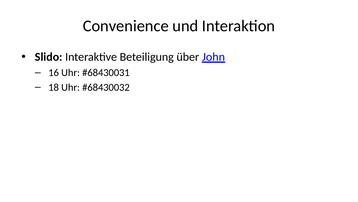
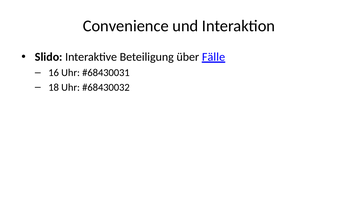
John: John -> Fälle (214, 57)
